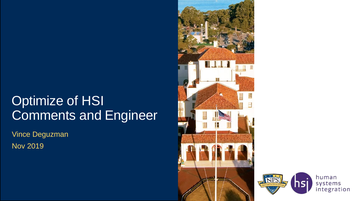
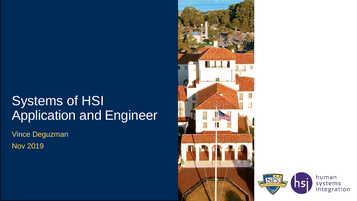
Optimize: Optimize -> Systems (37, 101)
Comments: Comments -> Application (44, 115)
